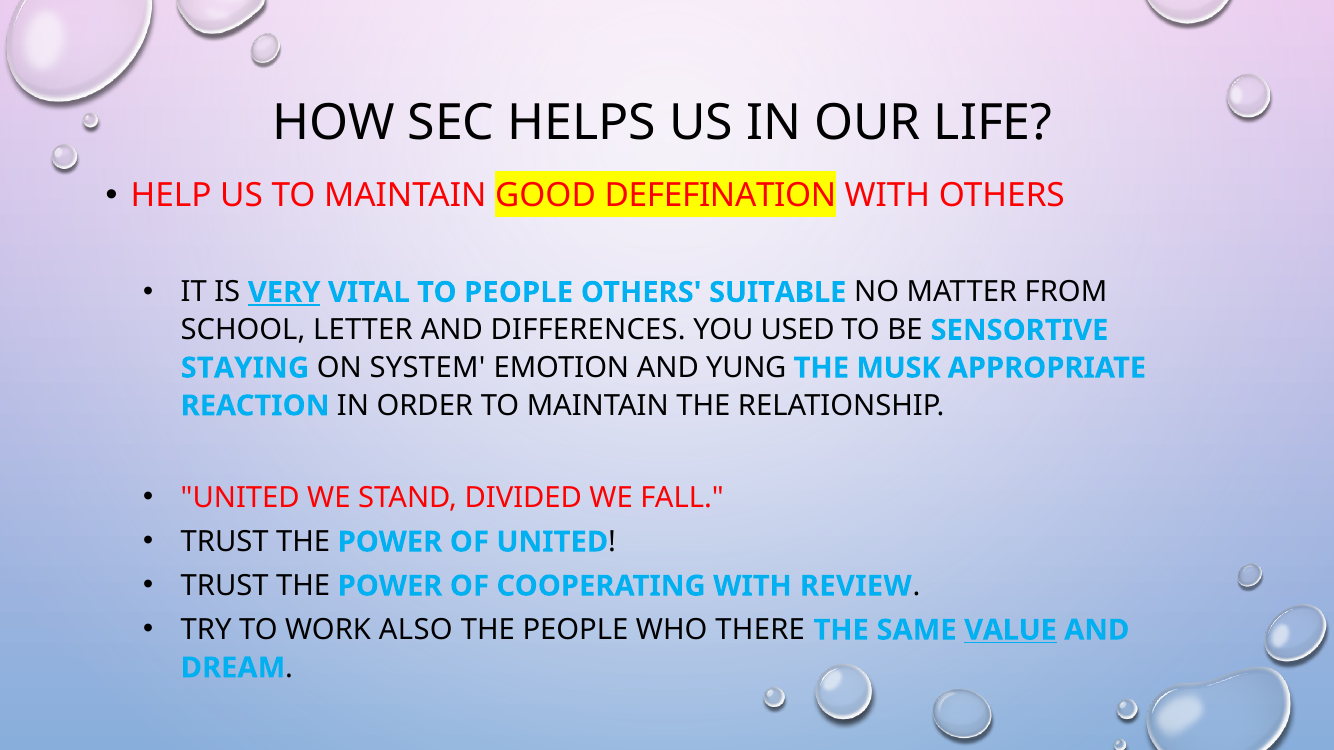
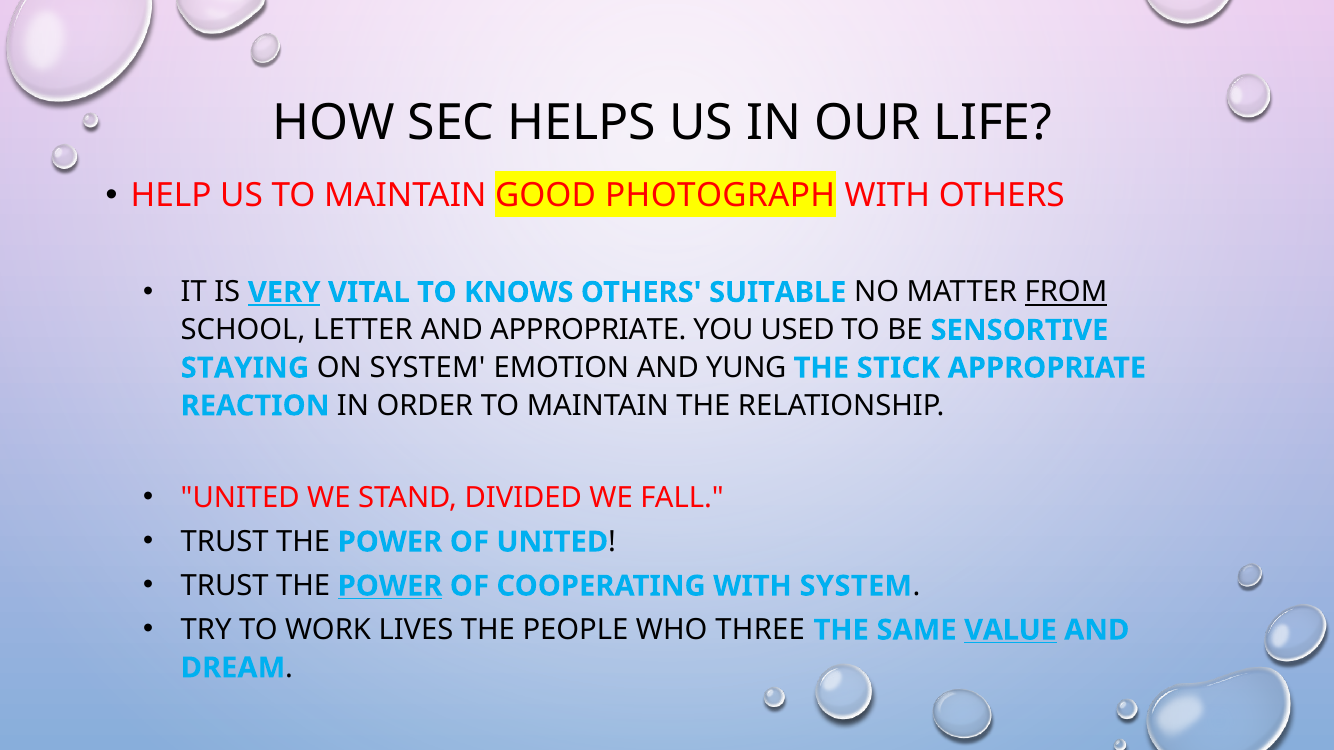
DEFEFINATION: DEFEFINATION -> PHOTOGRAPH (720, 196)
TO PEOPLE: PEOPLE -> KNOWS (519, 292)
FROM underline: none -> present (1066, 292)
AND DIFFERENCES: DIFFERENCES -> APPROPRIATE (588, 330)
MUSK: MUSK -> STICK (898, 368)
POWER underline: none -> present (390, 586)
WITH REVIEW: REVIEW -> SYSTEM (856, 586)
ALSO: ALSO -> LIVES (416, 630)
THERE: THERE -> THREE (760, 630)
